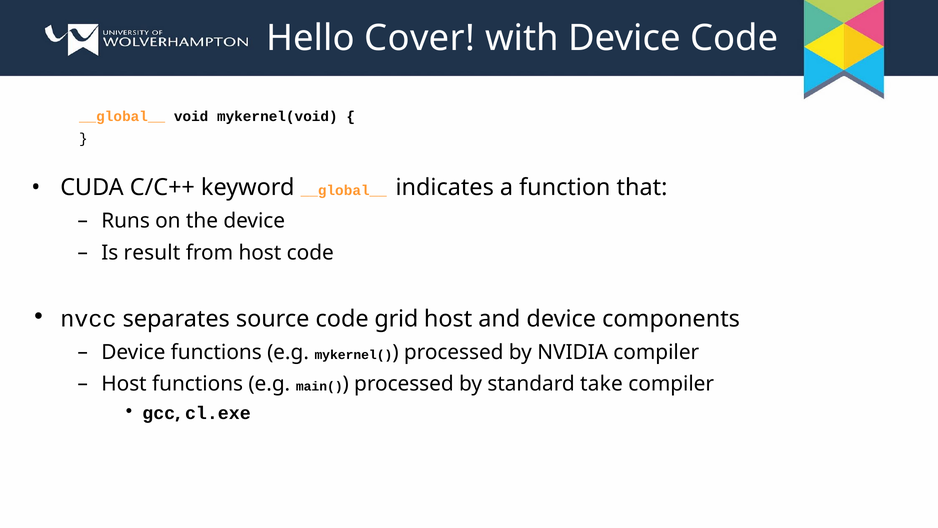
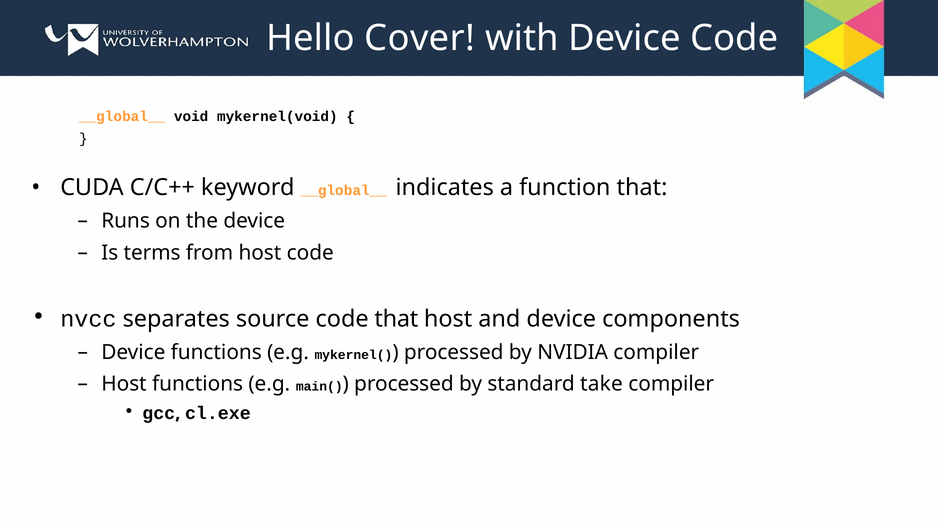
result: result -> terms (152, 253)
code grid: grid -> that (396, 319)
